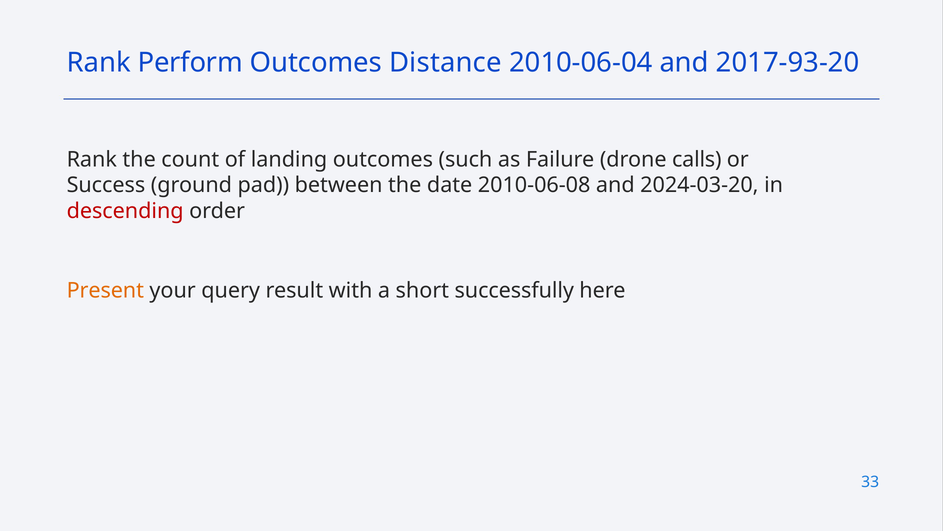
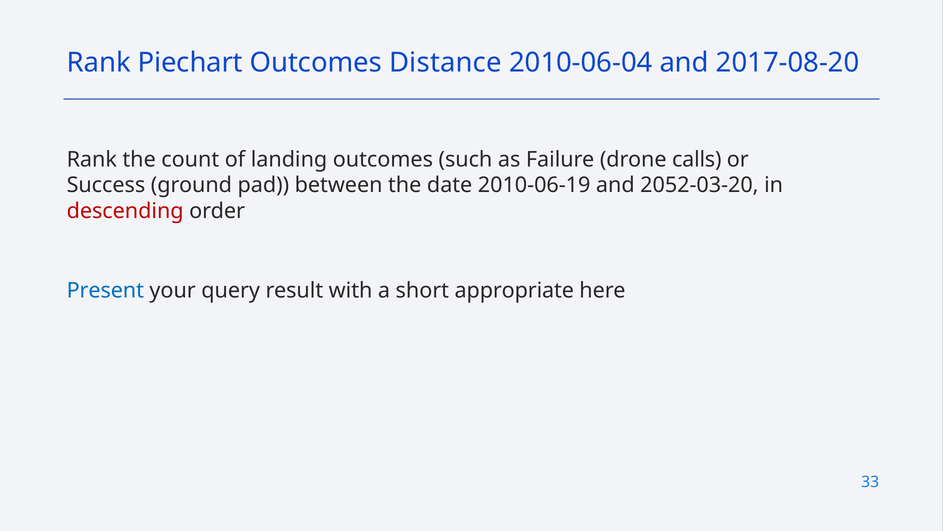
Perform: Perform -> Piechart (190, 63)
2017-93-20: 2017-93-20 -> 2017-08-20 (788, 63)
2010-06-08: 2010-06-08 -> 2010-06-19 (534, 185)
2024-03-20: 2024-03-20 -> 2052-03-20 (699, 185)
Present colour: orange -> blue (105, 290)
successfully: successfully -> appropriate (514, 290)
